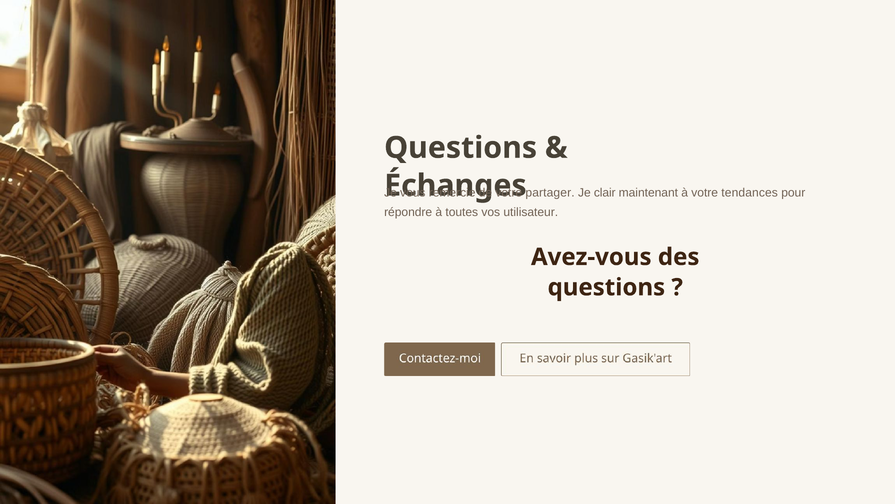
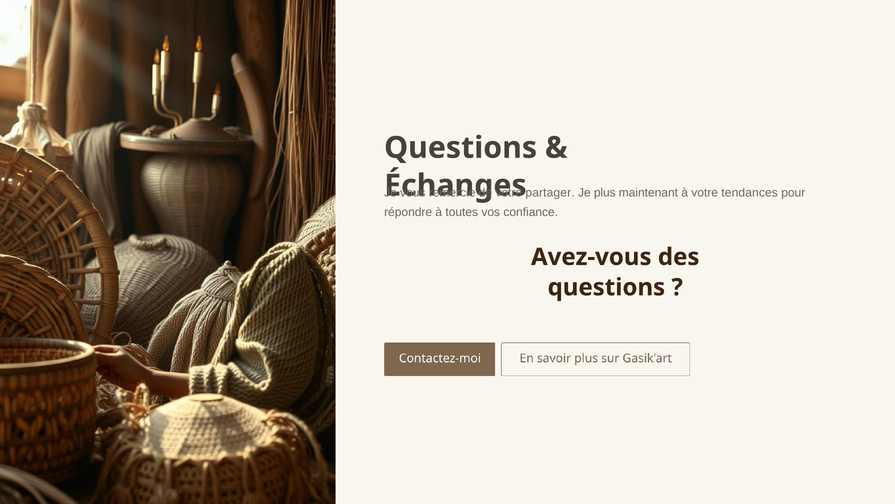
clair: clair -> plus (605, 192)
utilisateur: utilisateur -> confiance (531, 212)
